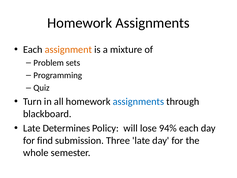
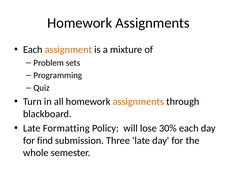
assignments colour: blue -> orange (138, 101)
Determines: Determines -> Formatting (66, 128)
94%: 94% -> 30% (168, 128)
